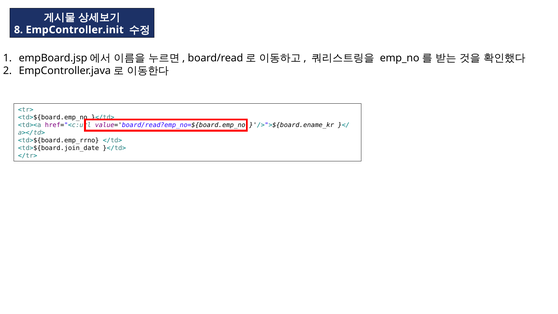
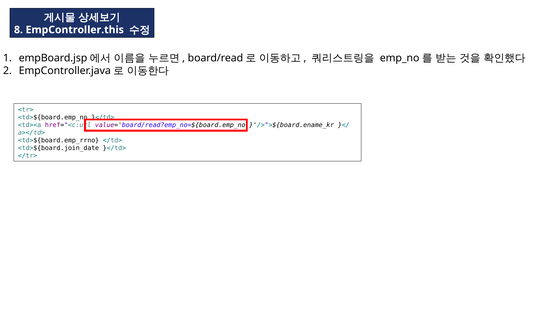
EmpController.init: EmpController.init -> EmpController.this (75, 30)
